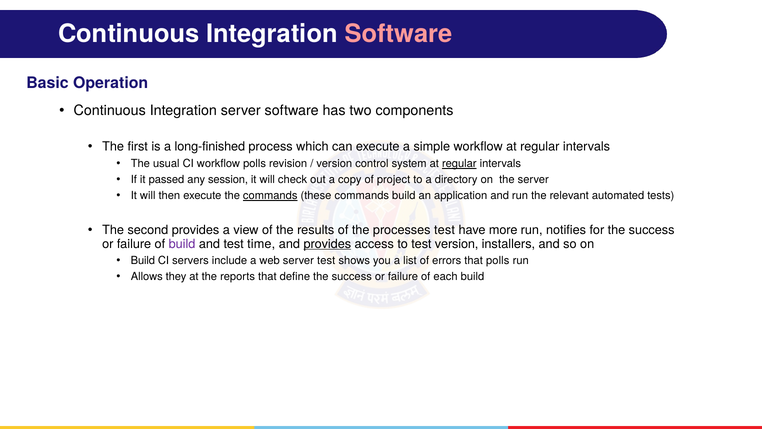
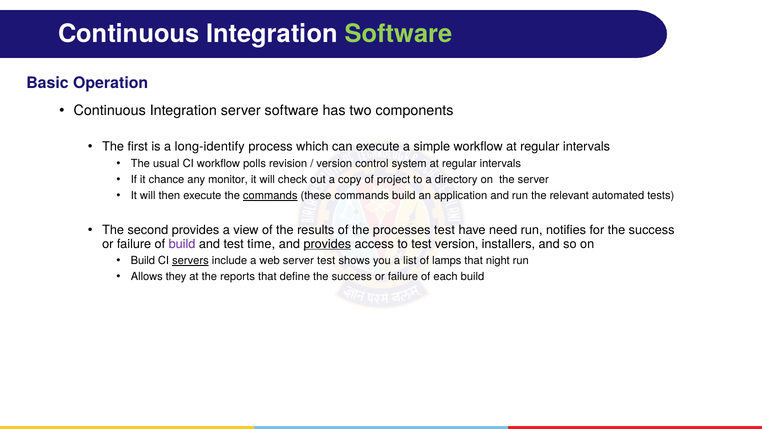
Software colour: pink -> light green (399, 34)
long-finished: long-finished -> long-identify (210, 147)
regular underline: present -> none (459, 164)
passed: passed -> chance (166, 180)
session: session -> monitor (228, 180)
more: more -> need (503, 230)
servers underline: none -> present (190, 260)
errors: errors -> lamps (447, 260)
that polls: polls -> night (498, 260)
